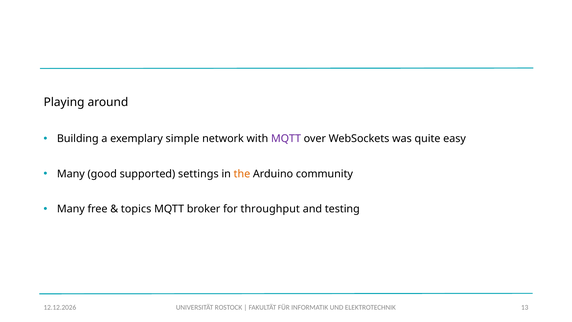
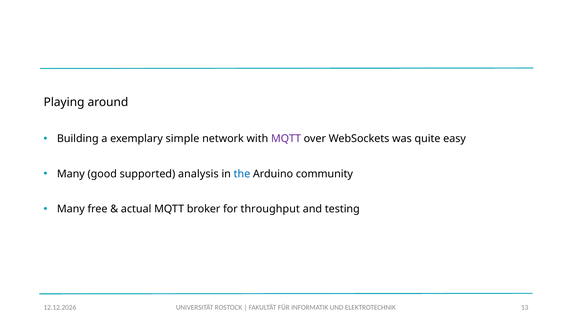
settings: settings -> analysis (198, 174)
the colour: orange -> blue (242, 174)
topics: topics -> actual (136, 209)
